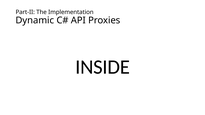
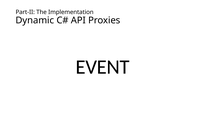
INSIDE: INSIDE -> EVENT (103, 67)
